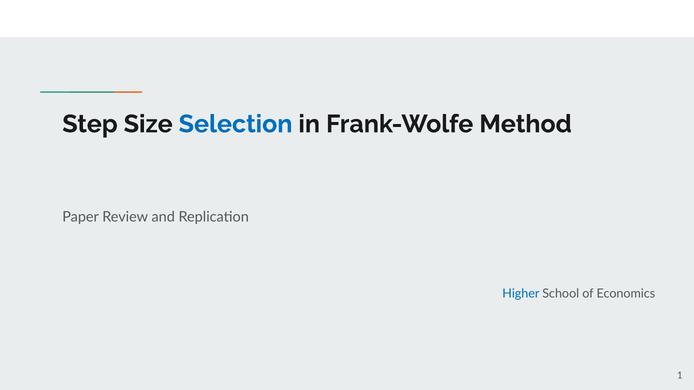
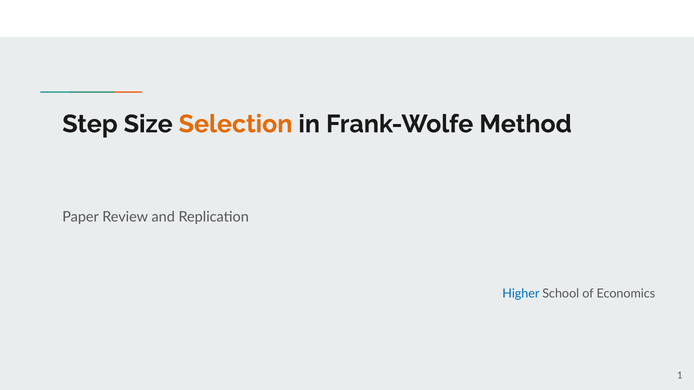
Selection colour: blue -> orange (236, 124)
